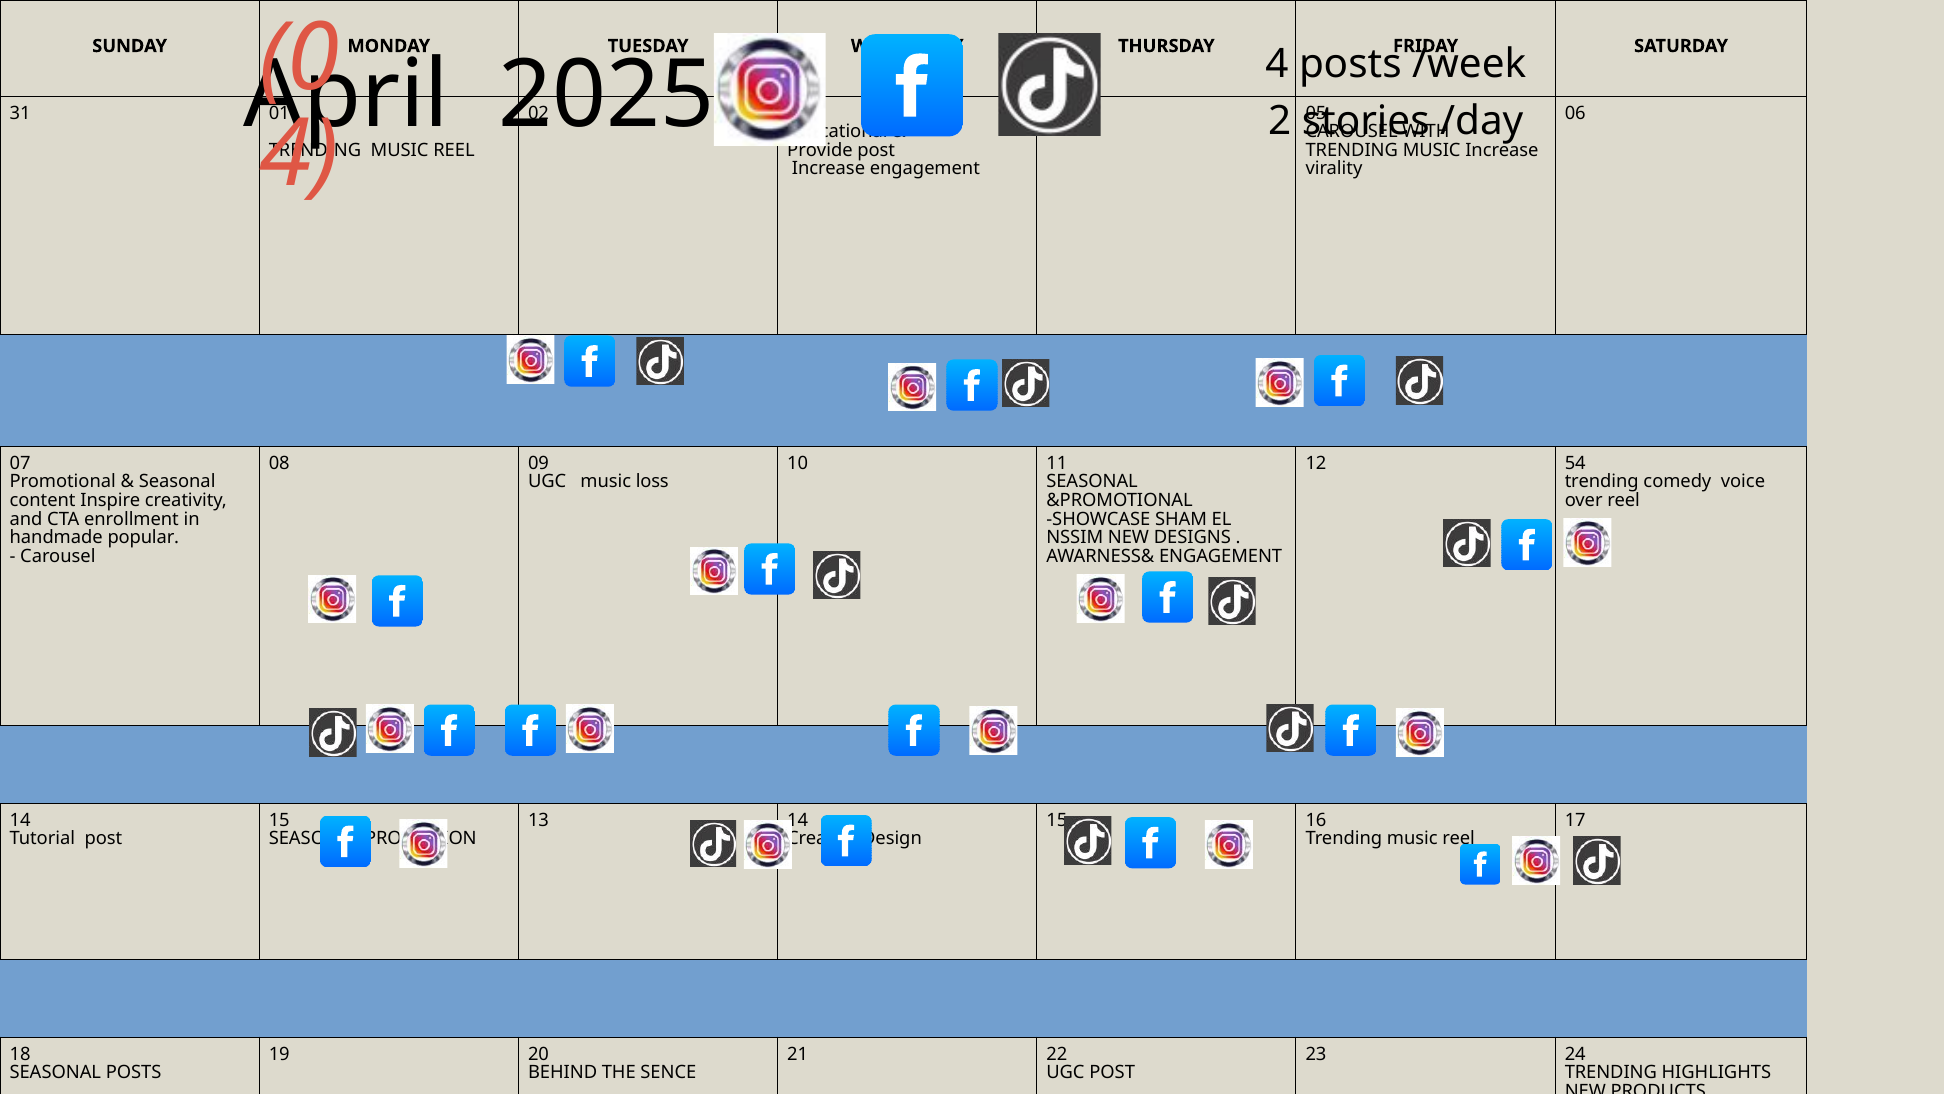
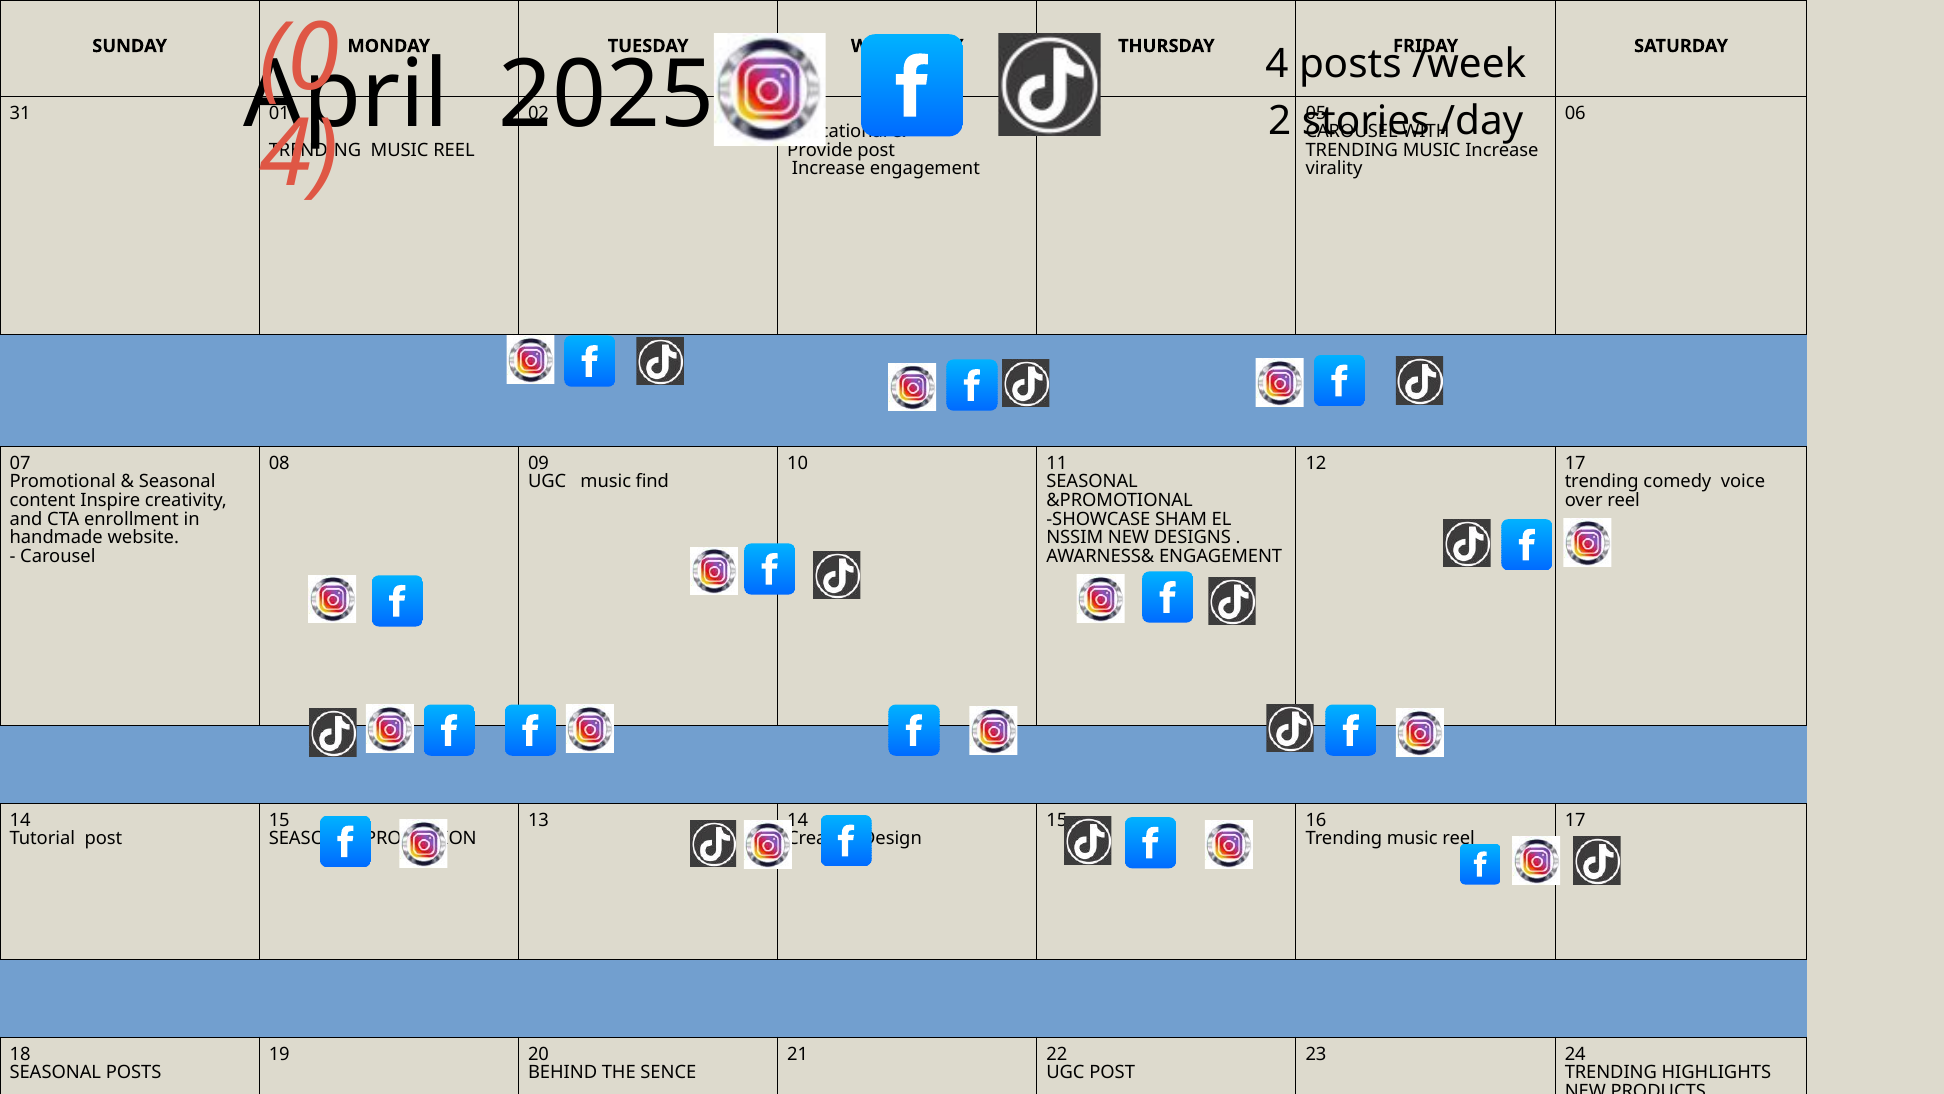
12 54: 54 -> 17 (1575, 463)
loss: loss -> find (652, 482)
popular: popular -> website (143, 537)
